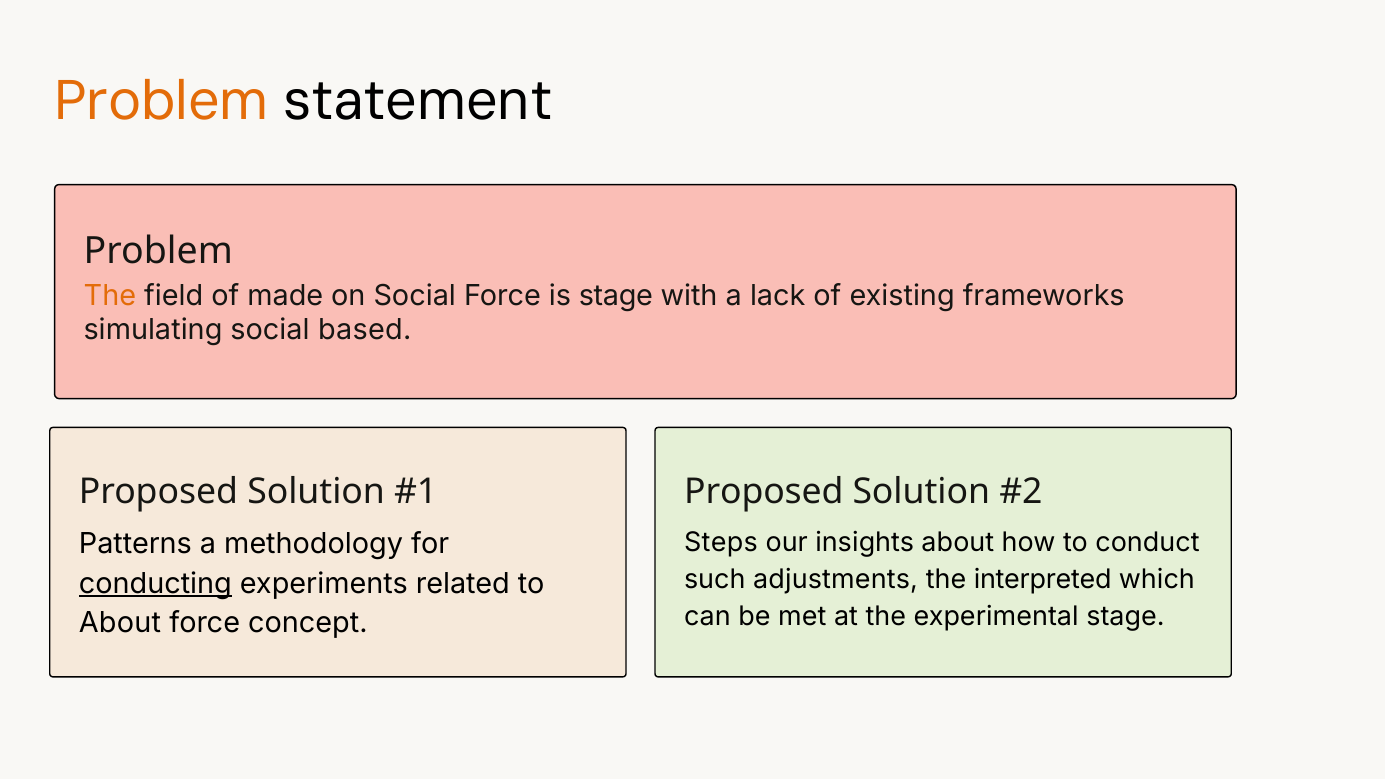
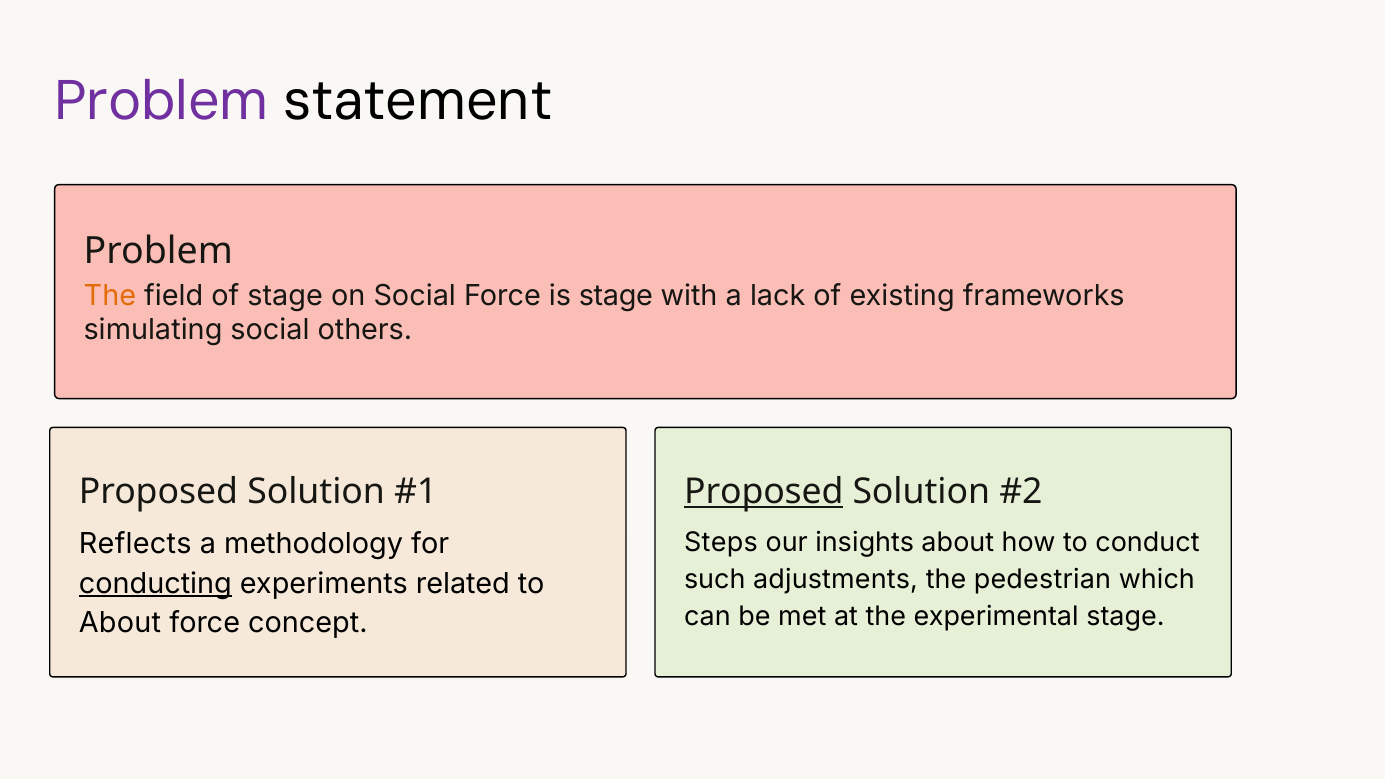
Problem colour: orange -> purple (161, 101)
of made: made -> stage (285, 296)
based: based -> others (365, 330)
Proposed underline: none -> present (764, 492)
Patterns: Patterns -> Reflects (135, 544)
interpreted: interpreted -> pedestrian (1042, 579)
